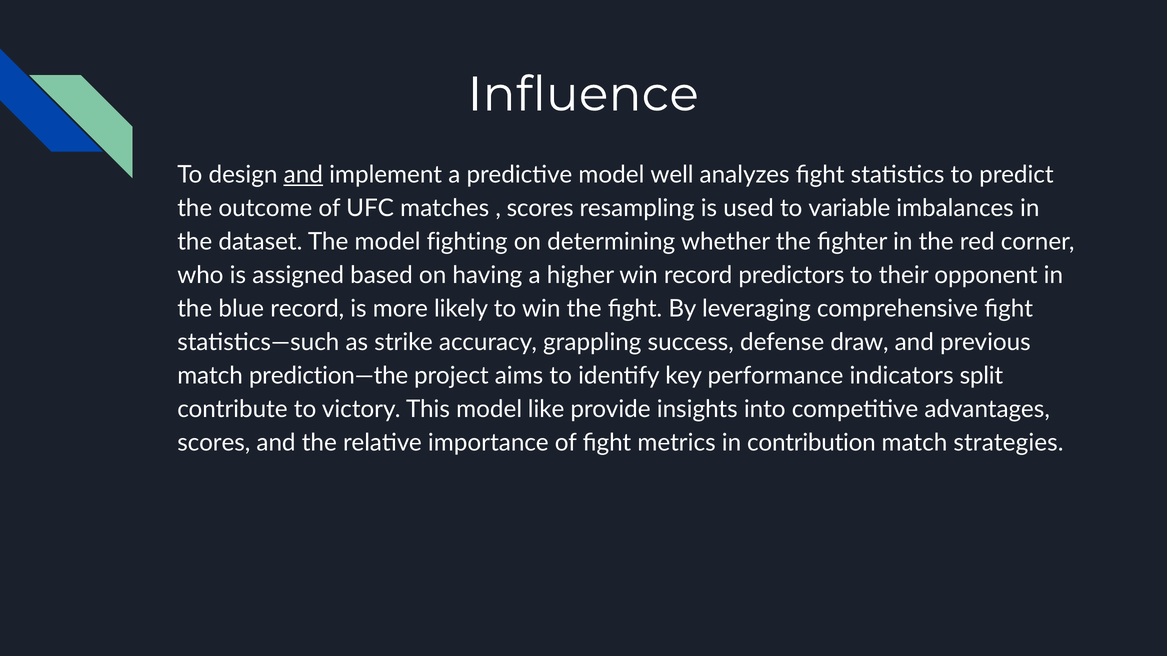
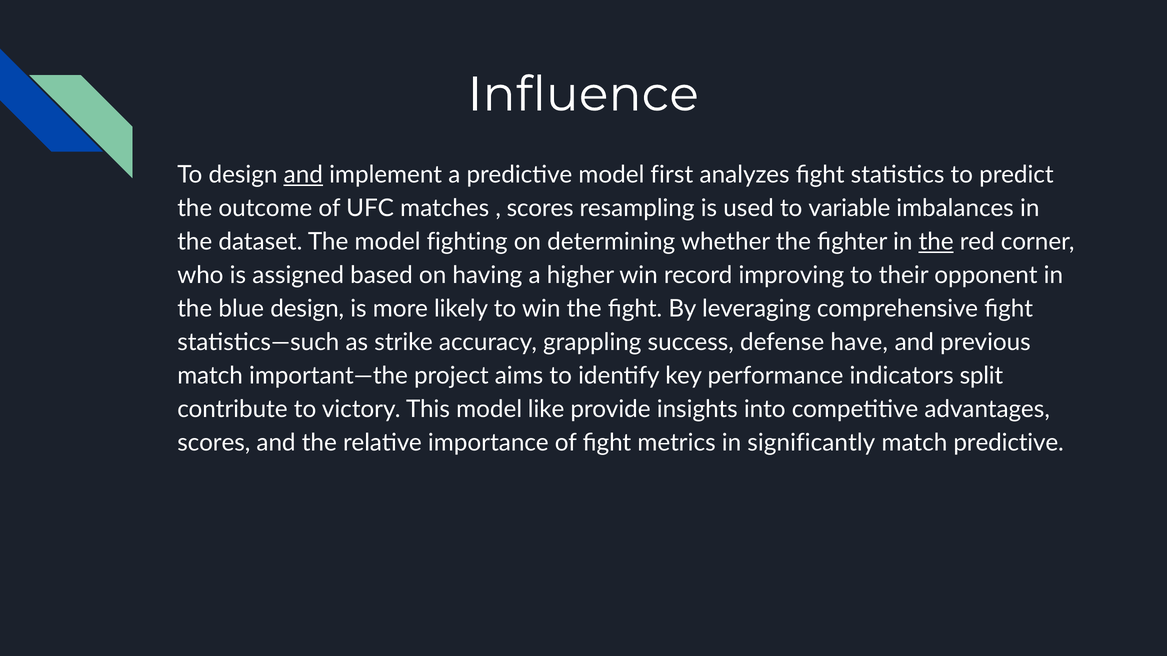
well: well -> first (672, 175)
the underline: none -> present (936, 242)
predictors: predictors -> improving (791, 275)
blue record: record -> design (307, 309)
draw: draw -> have (859, 342)
prediction—the: prediction—the -> important—the (328, 376)
contribution: contribution -> significantly (811, 443)
match strategies: strategies -> predictive (1009, 443)
